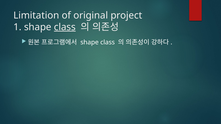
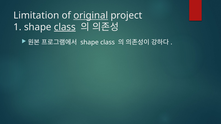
original underline: none -> present (91, 16)
